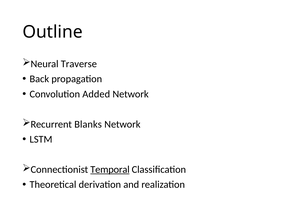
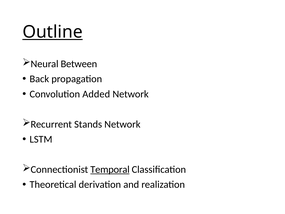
Outline underline: none -> present (53, 32)
Traverse: Traverse -> Between (79, 64)
Blanks: Blanks -> Stands (88, 124)
